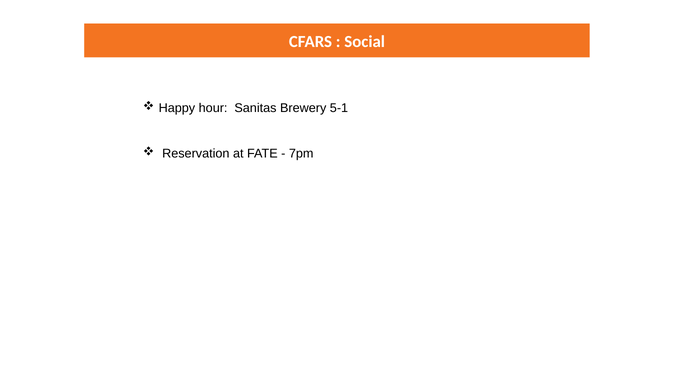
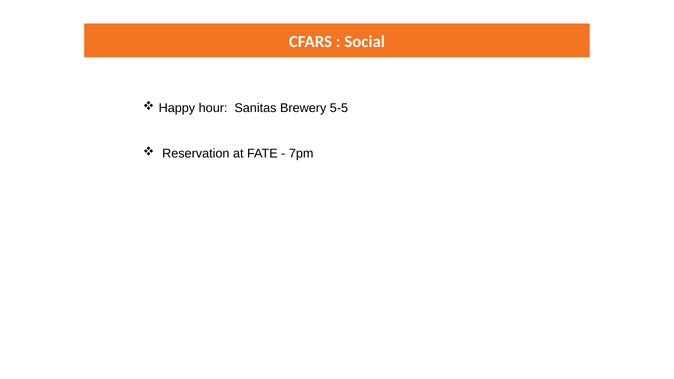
5-1: 5-1 -> 5-5 (339, 108)
